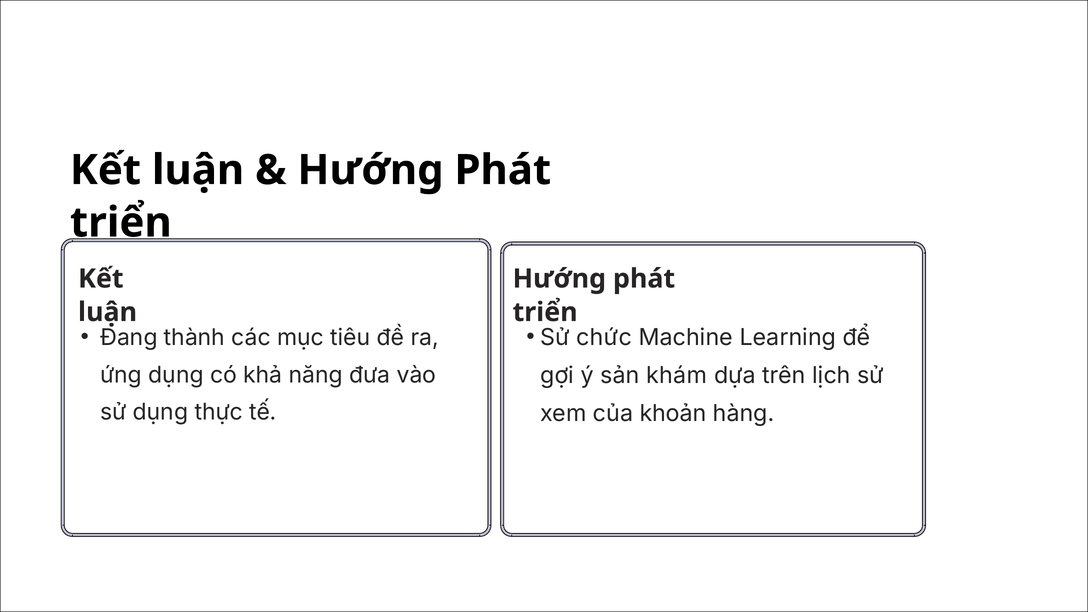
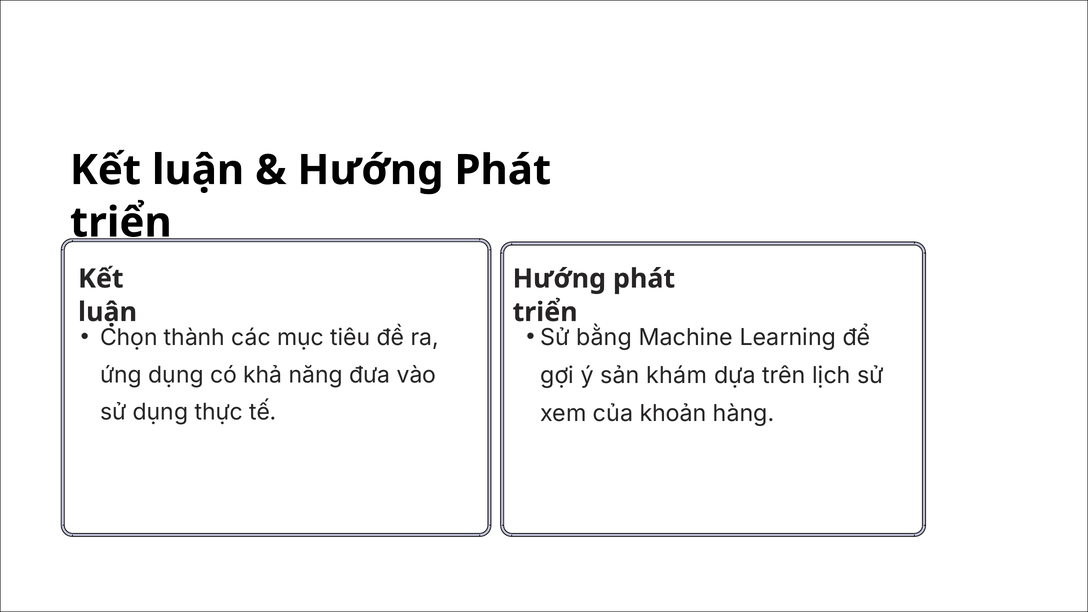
chức: chức -> bằng (604, 337)
Đang: Đang -> Chọn (129, 338)
